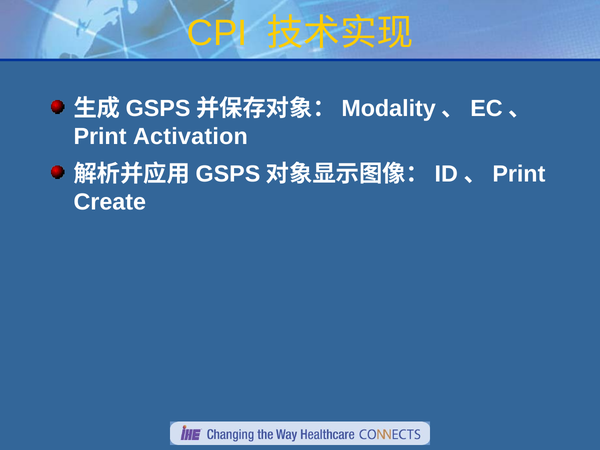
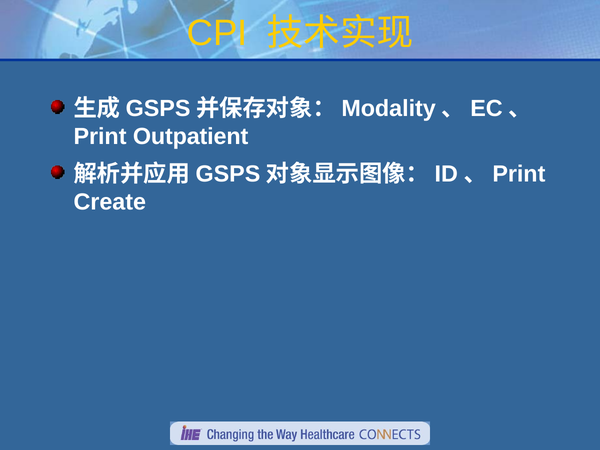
Activation: Activation -> Outpatient (191, 137)
